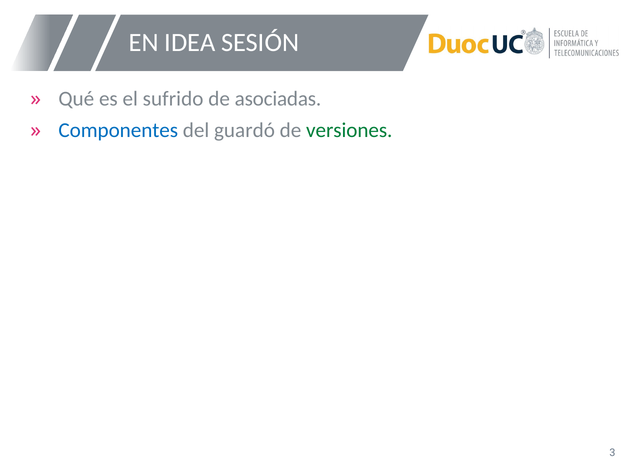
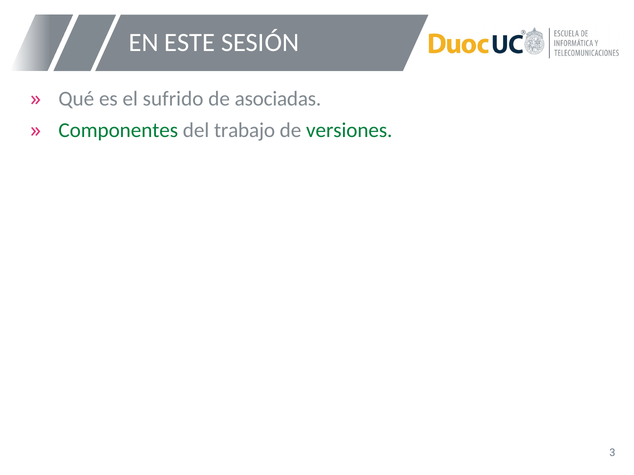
IDEA: IDEA -> ESTE (190, 43)
Componentes colour: blue -> green (118, 131)
guardó: guardó -> trabajo (245, 131)
